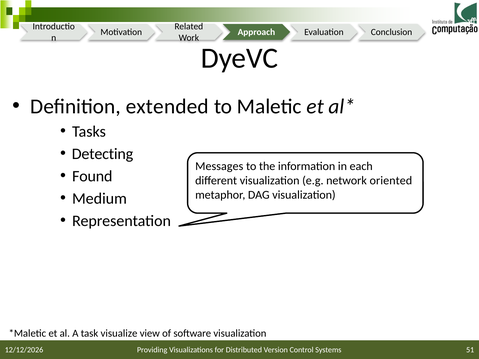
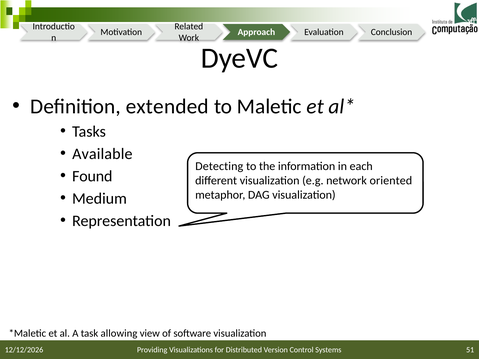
Detecting: Detecting -> Available (102, 154)
Messages: Messages -> Detecting (219, 166)
visualize: visualize -> allowing (119, 334)
